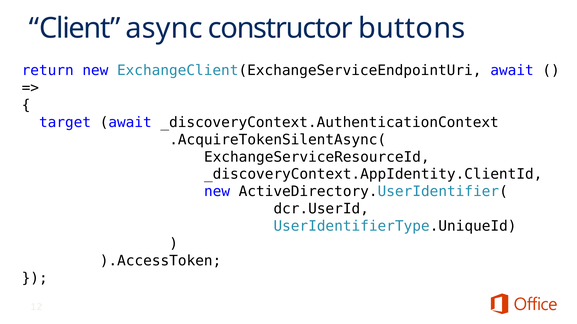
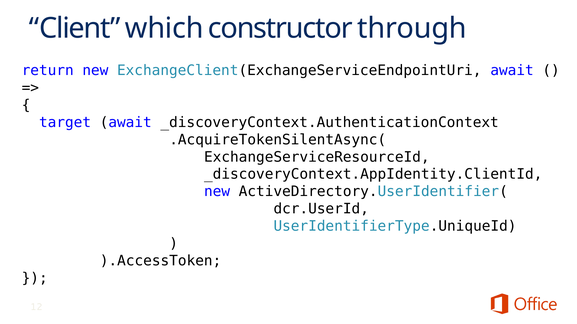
async: async -> which (164, 28)
buttons: buttons -> through (412, 28)
